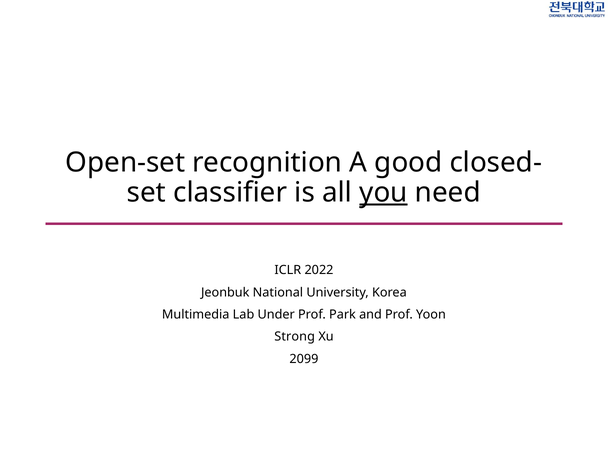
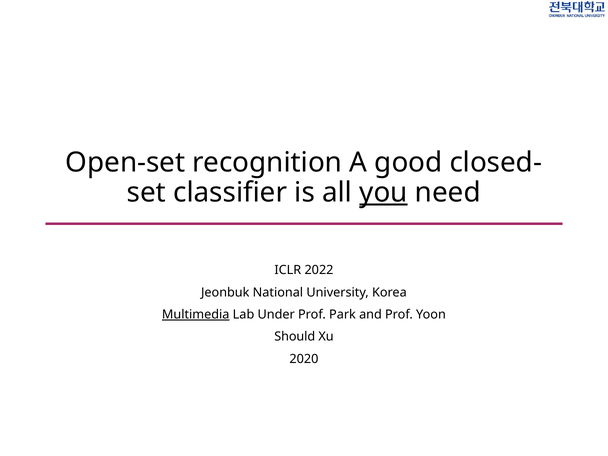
Multimedia underline: none -> present (196, 315)
Strong: Strong -> Should (295, 337)
2099: 2099 -> 2020 (304, 359)
